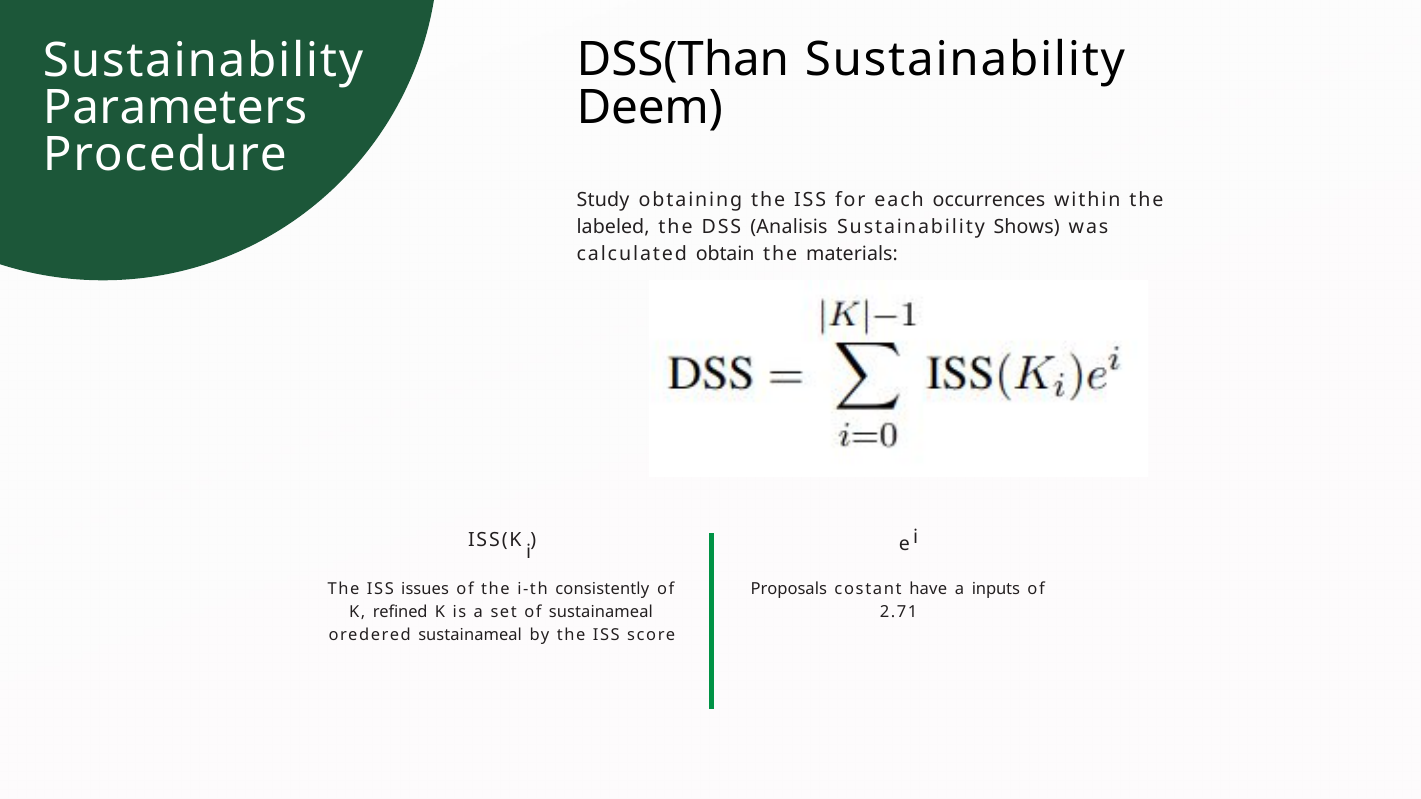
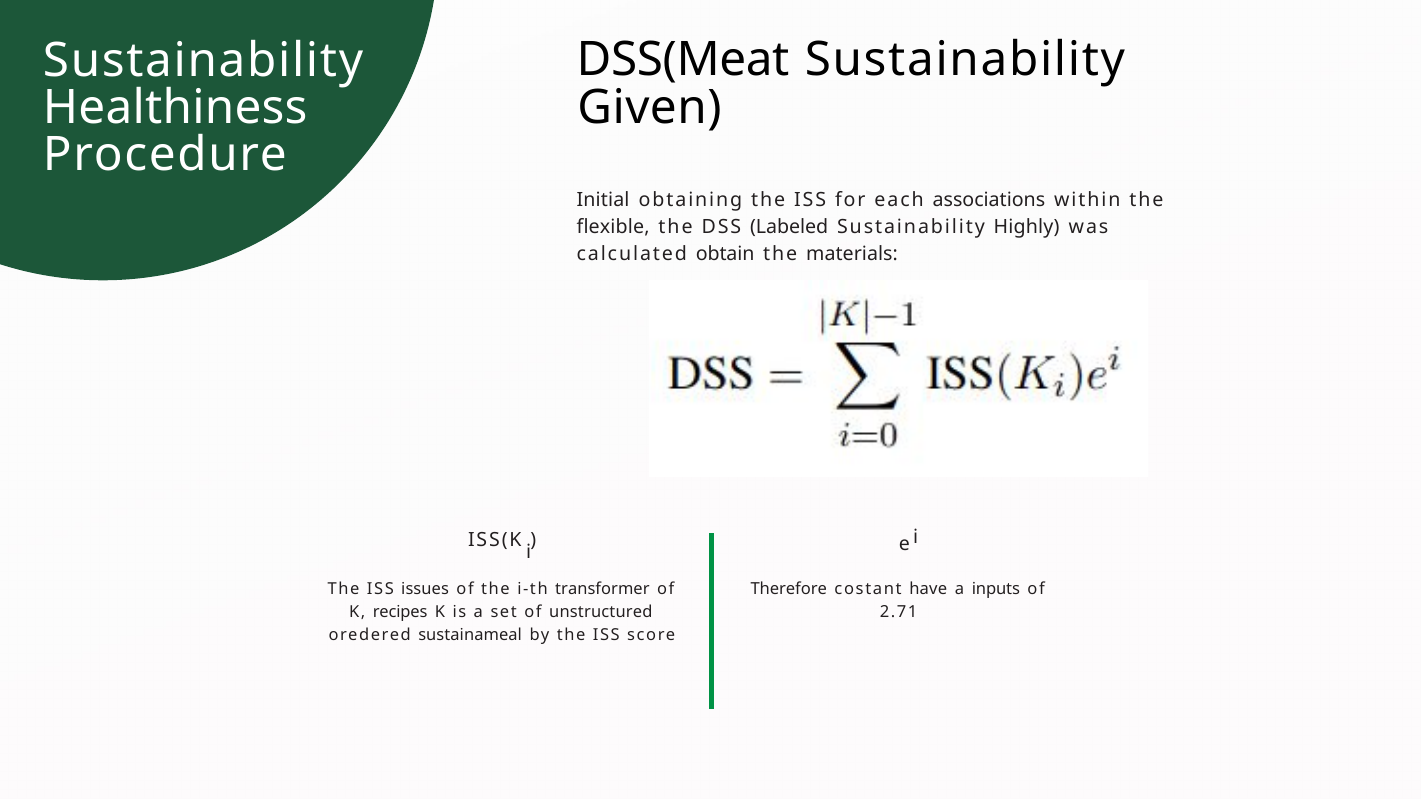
DSS(Than: DSS(Than -> DSS(Meat (683, 60)
Deem: Deem -> Given (649, 107)
Parameters: Parameters -> Healthiness (175, 108)
Study: Study -> Initial (603, 200)
occurrences: occurrences -> associations (989, 200)
labeled: labeled -> flexible (613, 227)
Analisis: Analisis -> Labeled (789, 227)
Shows: Shows -> Highly (1027, 227)
consistently: consistently -> transformer (602, 589)
Proposals: Proposals -> Therefore (789, 589)
refined: refined -> recipes (400, 612)
of sustainameal: sustainameal -> unstructured (601, 612)
